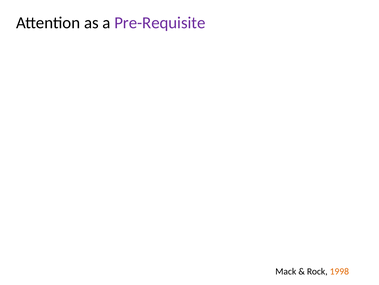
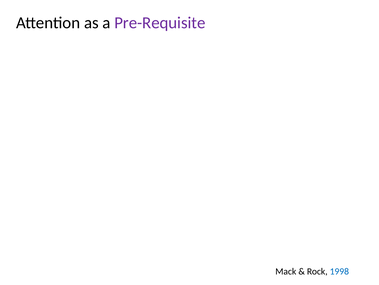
1998 colour: orange -> blue (339, 271)
